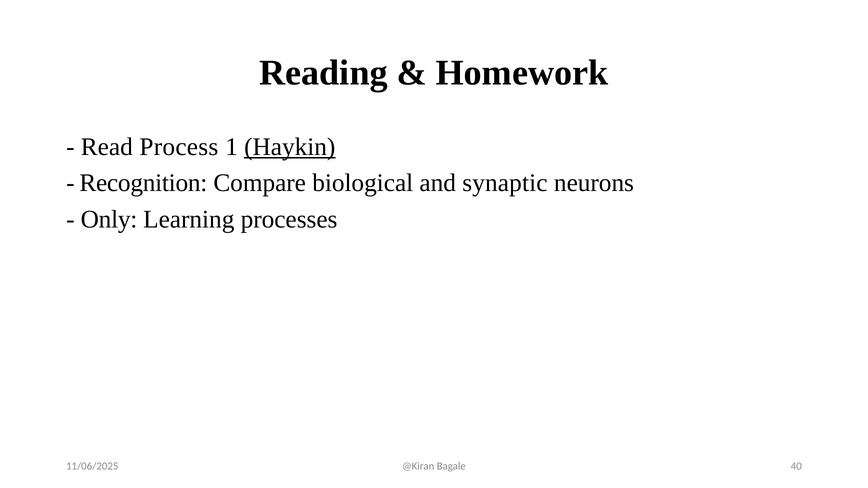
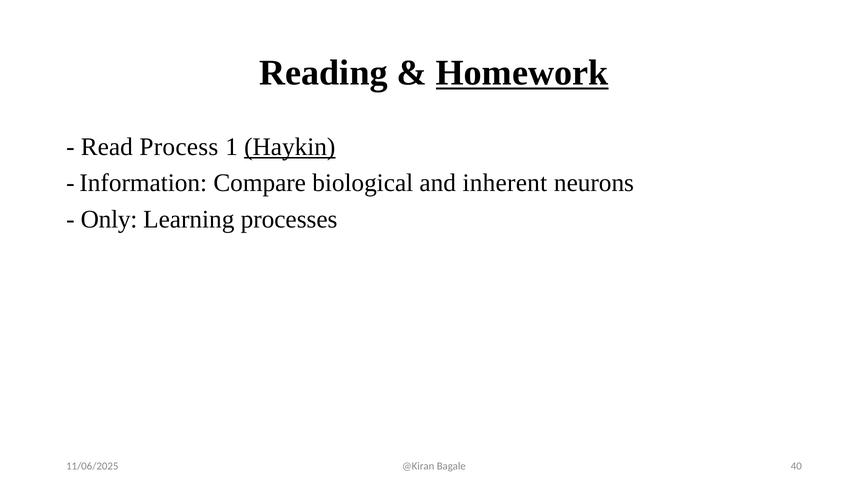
Homework underline: none -> present (522, 73)
Recognition: Recognition -> Information (143, 183)
synaptic: synaptic -> inherent (505, 183)
